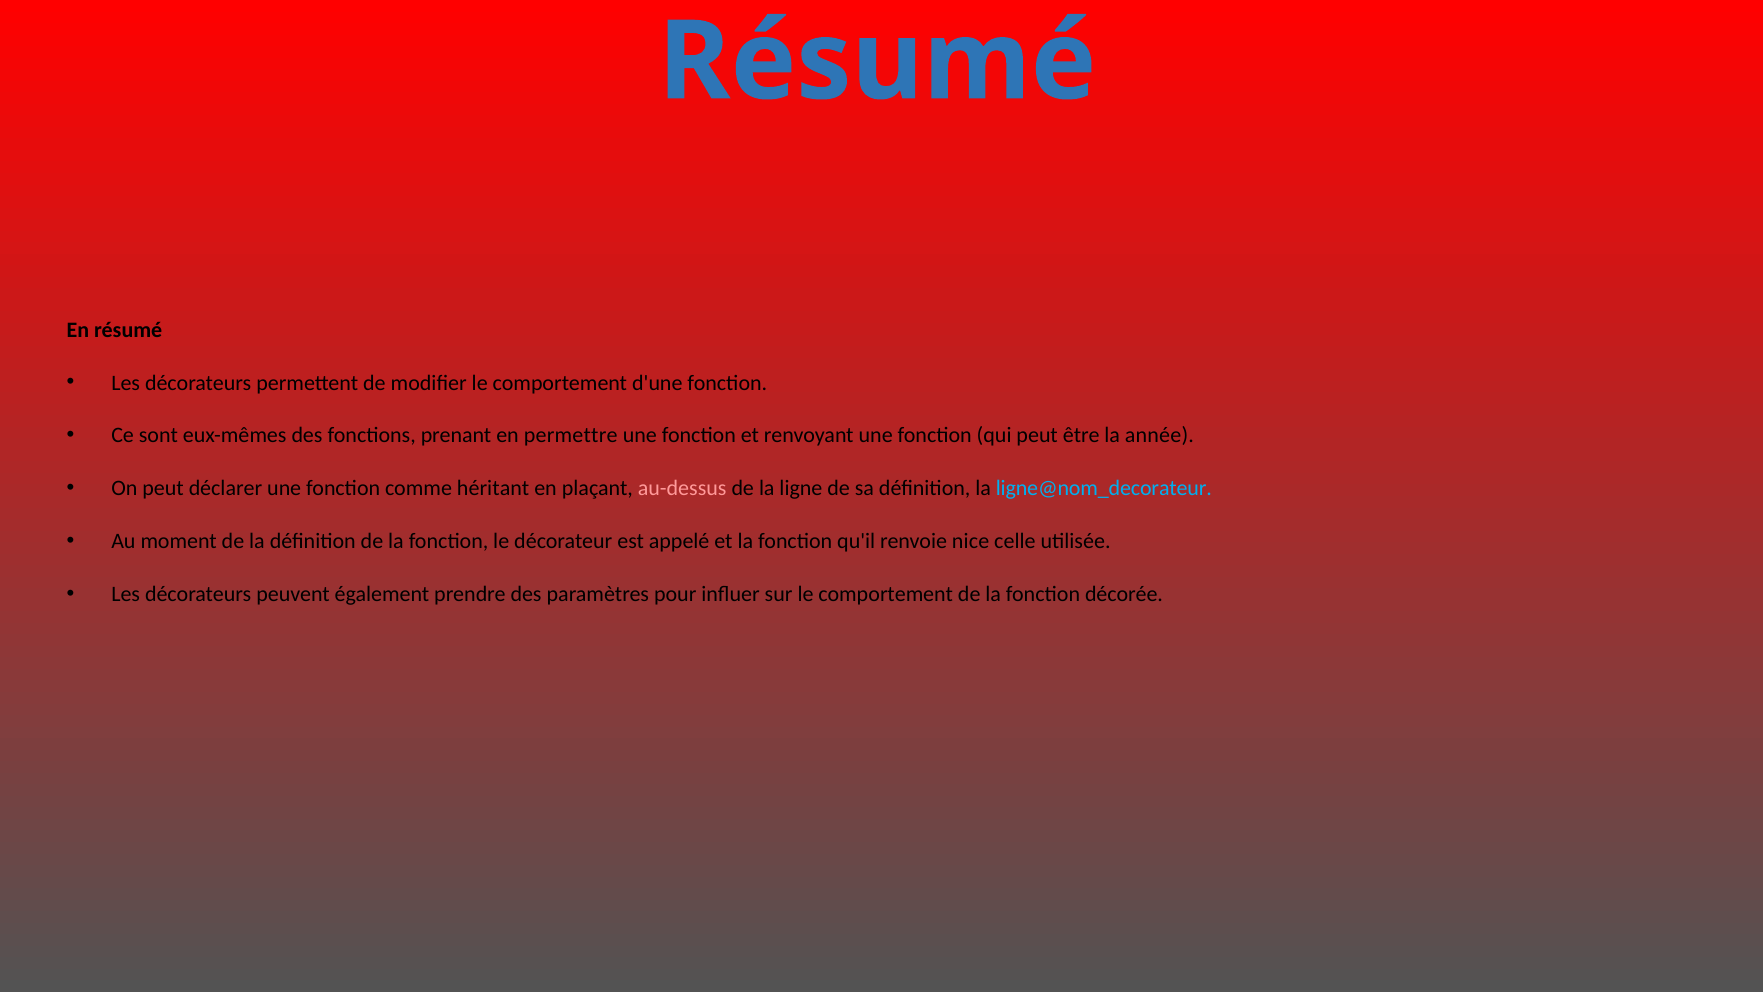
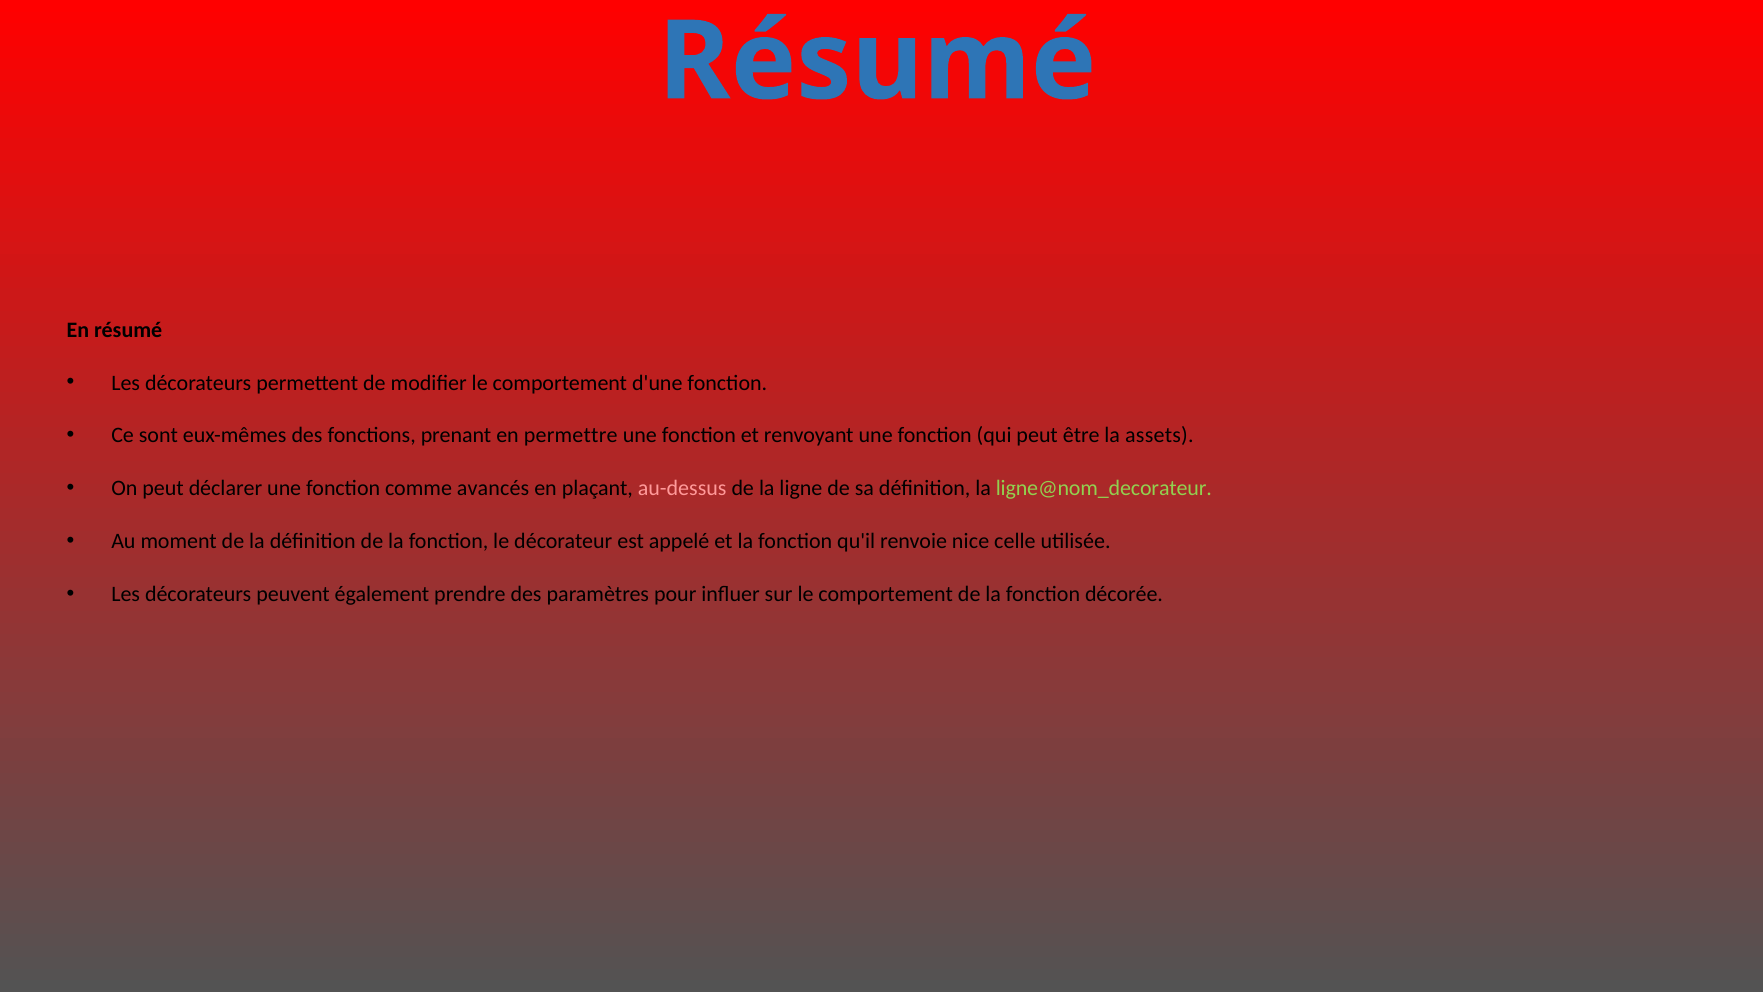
année: année -> assets (1159, 436)
héritant: héritant -> avancés (493, 488)
ligne@nom_decorateur colour: light blue -> light green (1104, 488)
